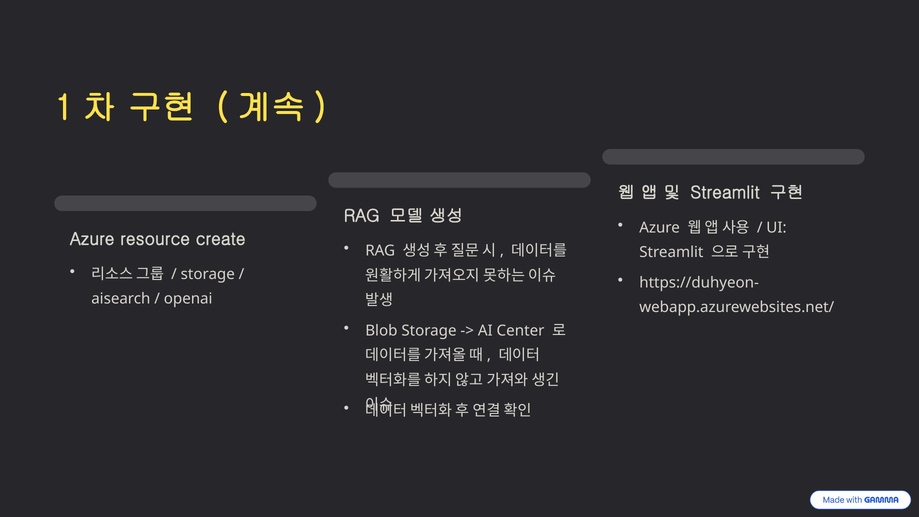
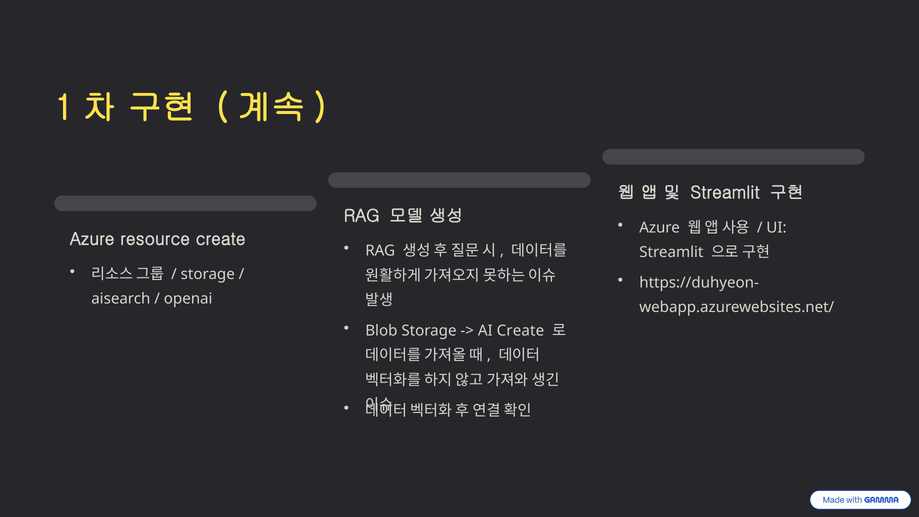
AI Center: Center -> Create (520, 331)
